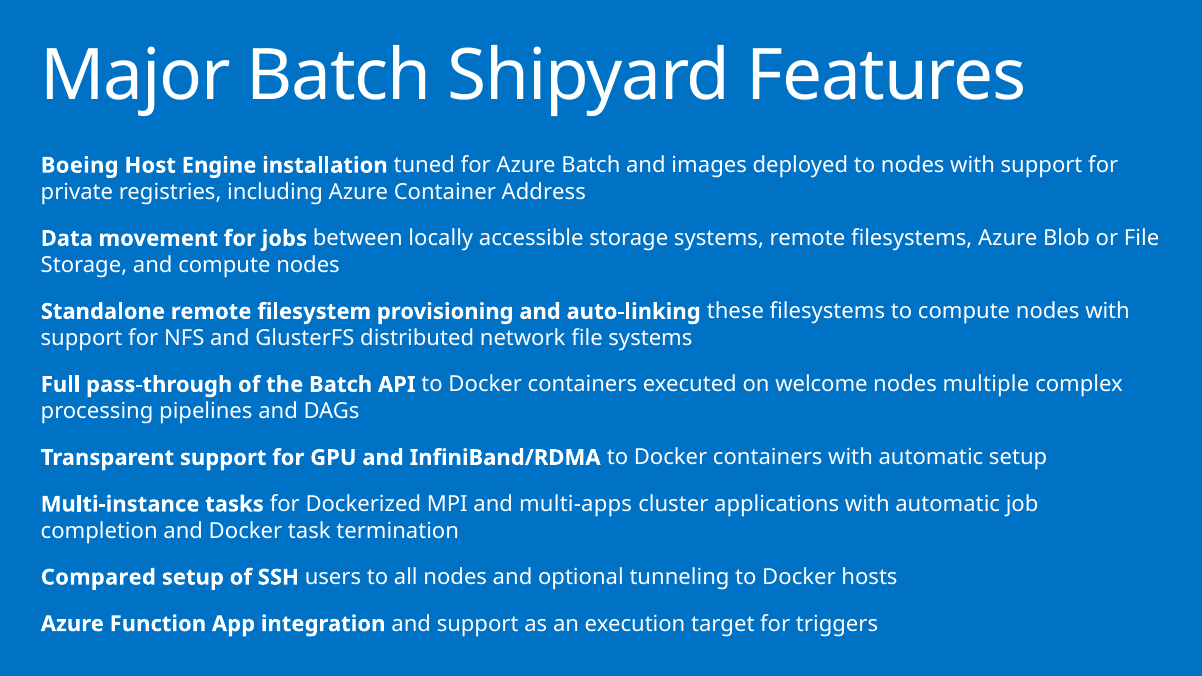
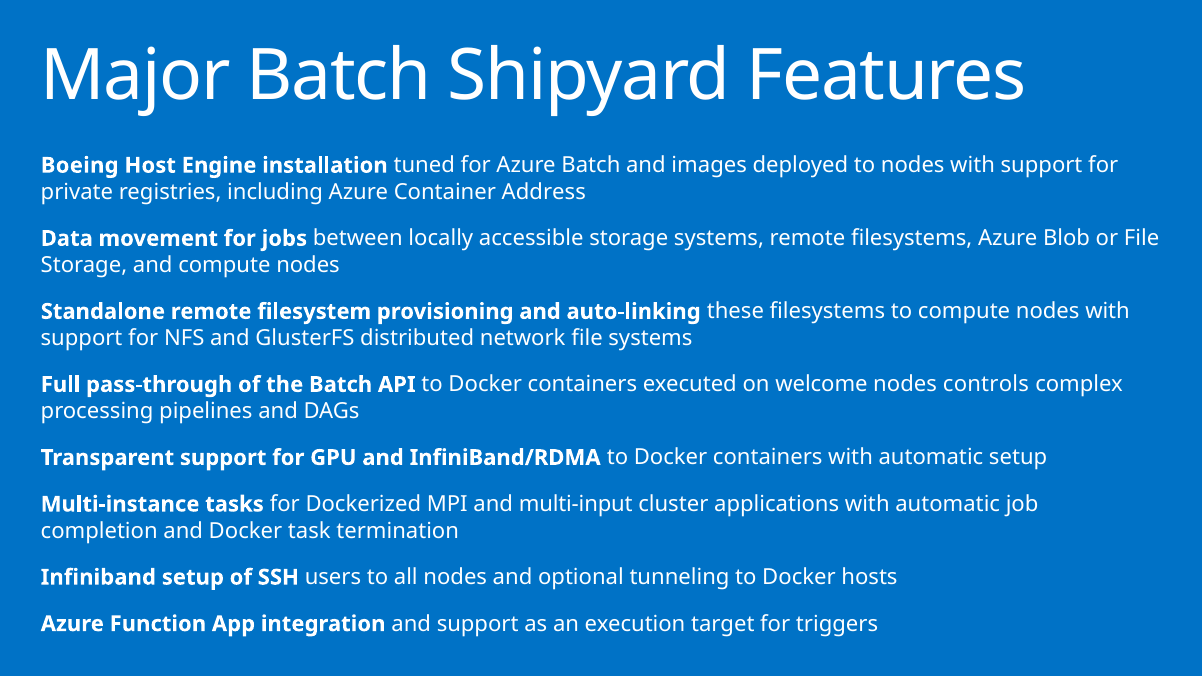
multiple: multiple -> controls (986, 385)
multi-apps: multi-apps -> multi-input (576, 504)
Compared: Compared -> Infiniband (98, 577)
